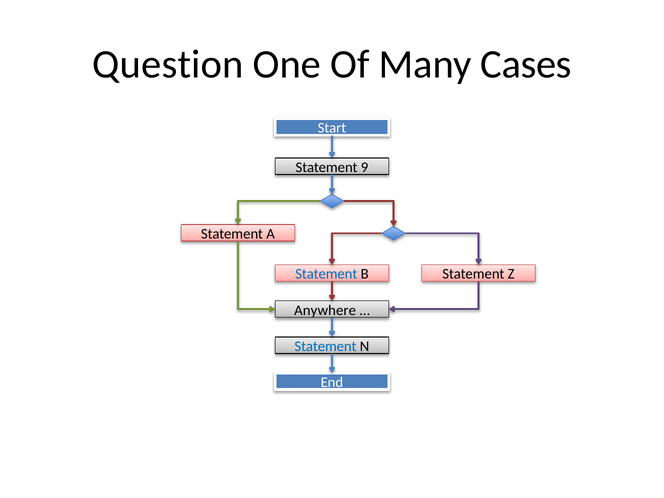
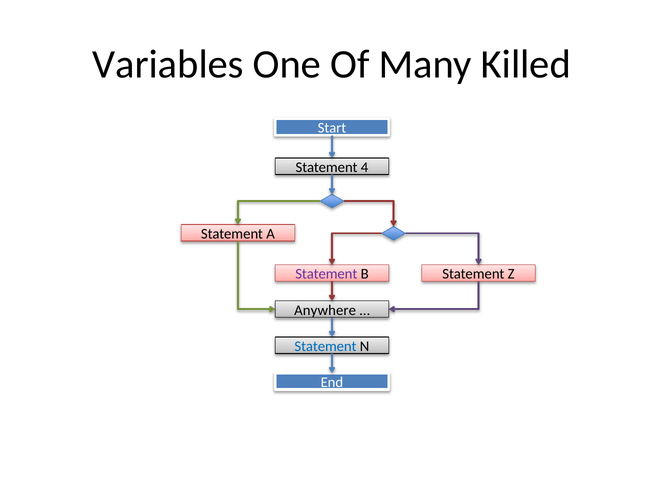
Question: Question -> Variables (168, 64)
Cases: Cases -> Killed (526, 64)
9: 9 -> 4 (365, 167)
Statement colour: blue -> purple (326, 274)
